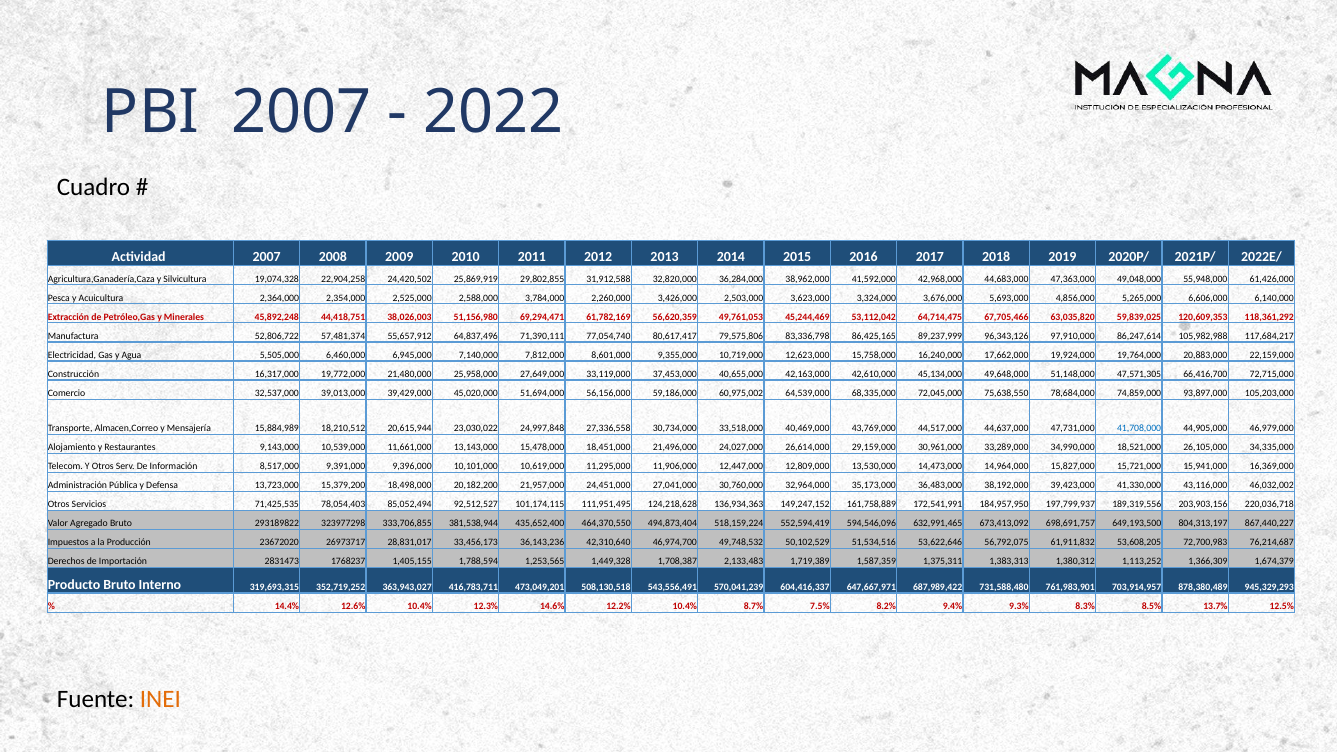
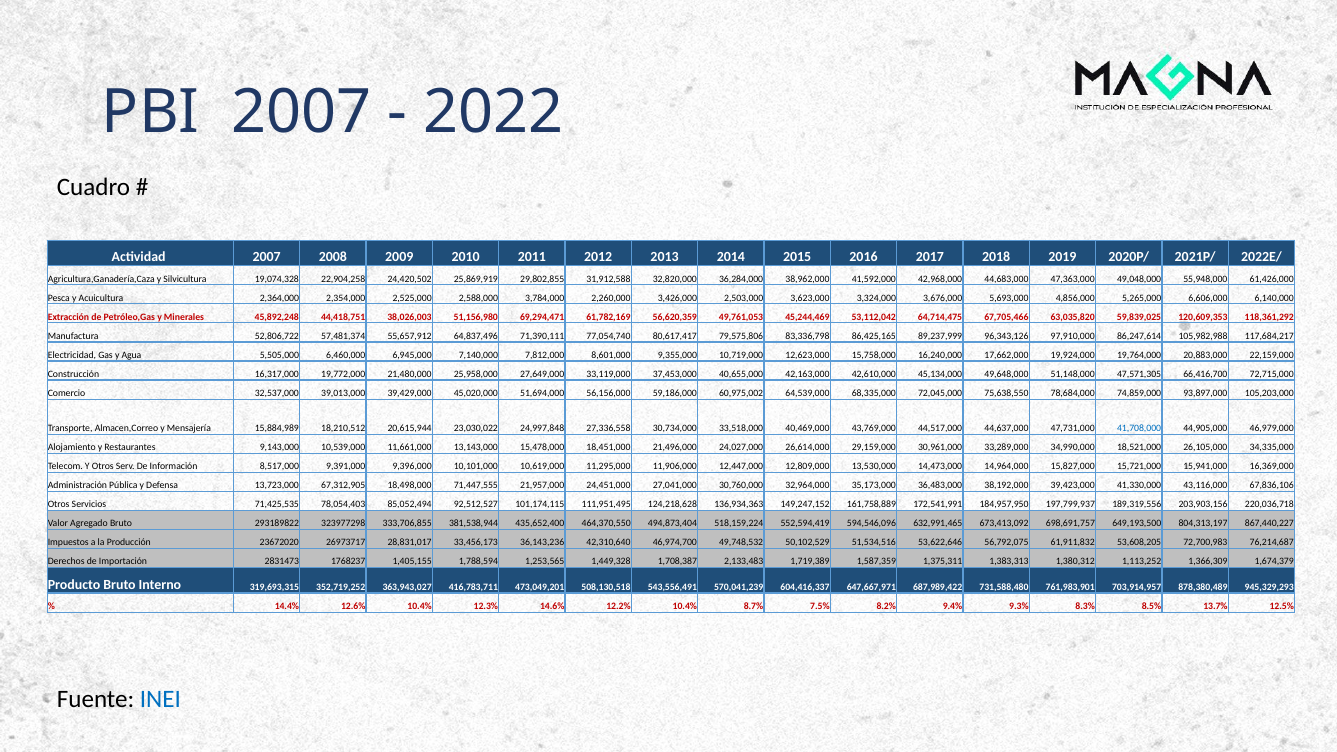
15,379,200: 15,379,200 -> 67,312,905 (343, 485)
20,182,200: 20,182,200 -> 71,447,555 (476, 485)
46,032,002: 46,032,002 -> 67,836,106 (1272, 485)
INEI colour: orange -> blue (160, 699)
